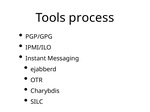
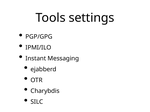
process: process -> settings (92, 18)
